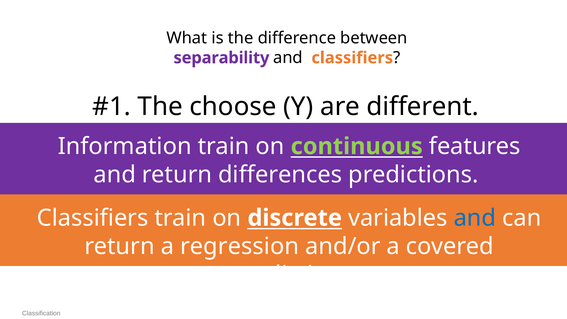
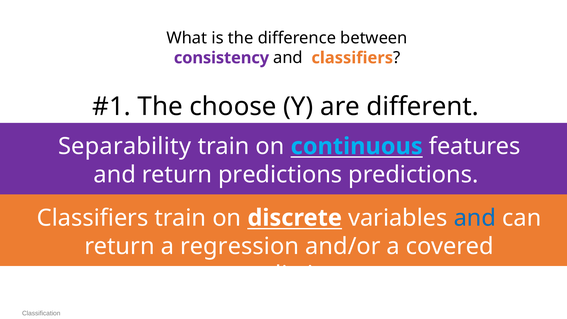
separability: separability -> consistency (221, 58)
Information: Information -> Separability (125, 146)
continuous colour: light green -> light blue (357, 146)
return differences: differences -> predictions (280, 175)
